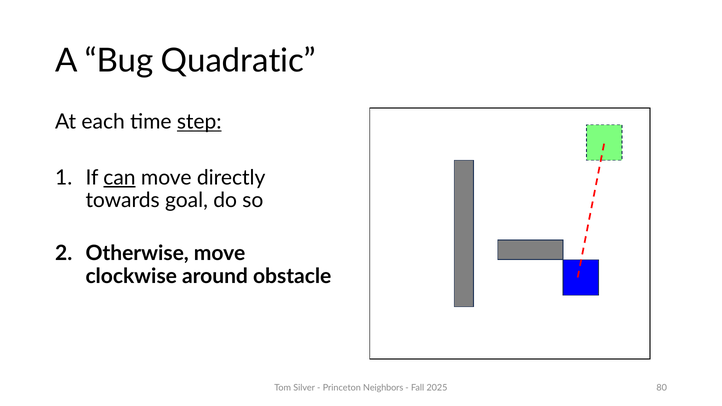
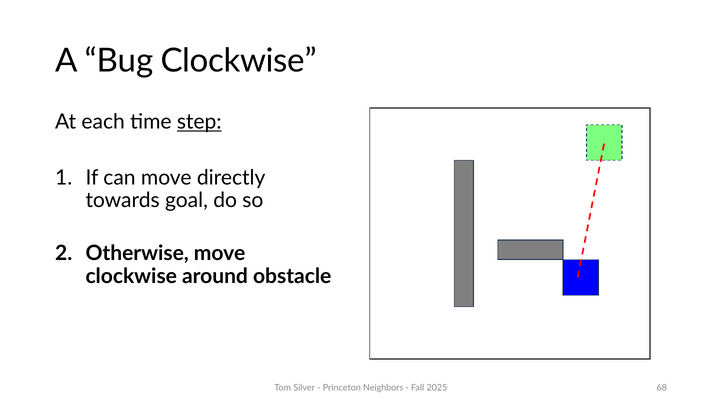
Bug Quadratic: Quadratic -> Clockwise (239, 61)
can underline: present -> none (119, 178)
80: 80 -> 68 (662, 388)
